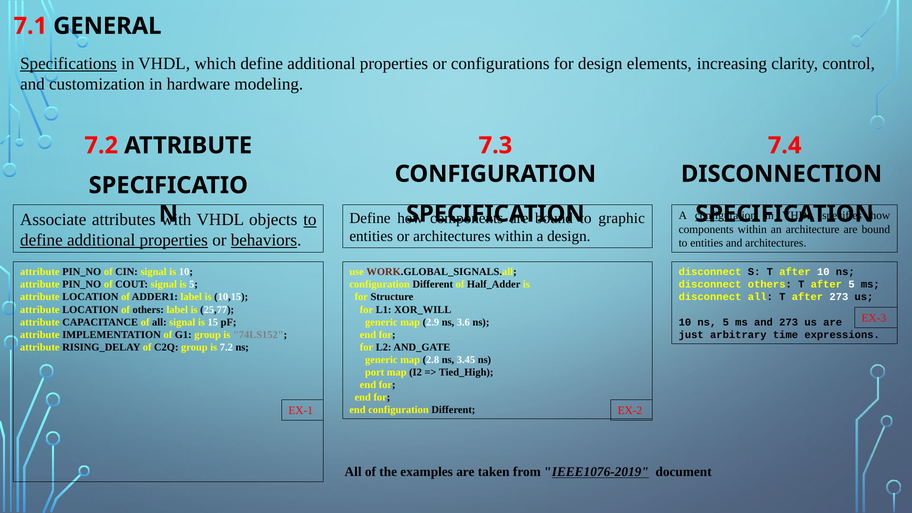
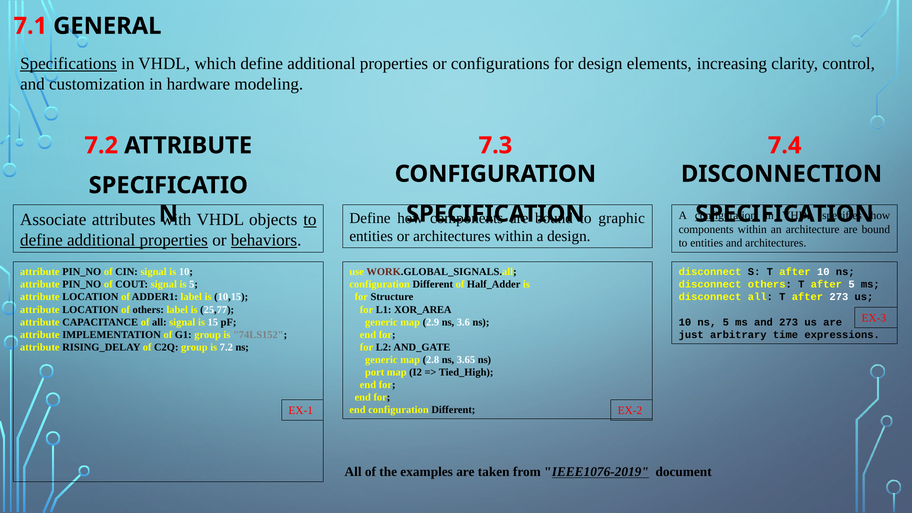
XOR_WILL: XOR_WILL -> XOR_AREA (423, 310)
3.45: 3.45 -> 3.65 (466, 360)
